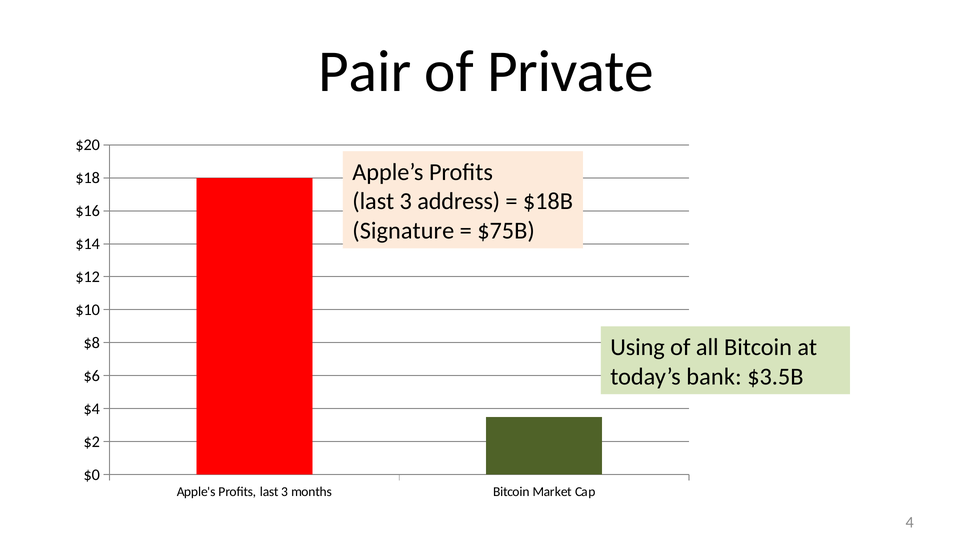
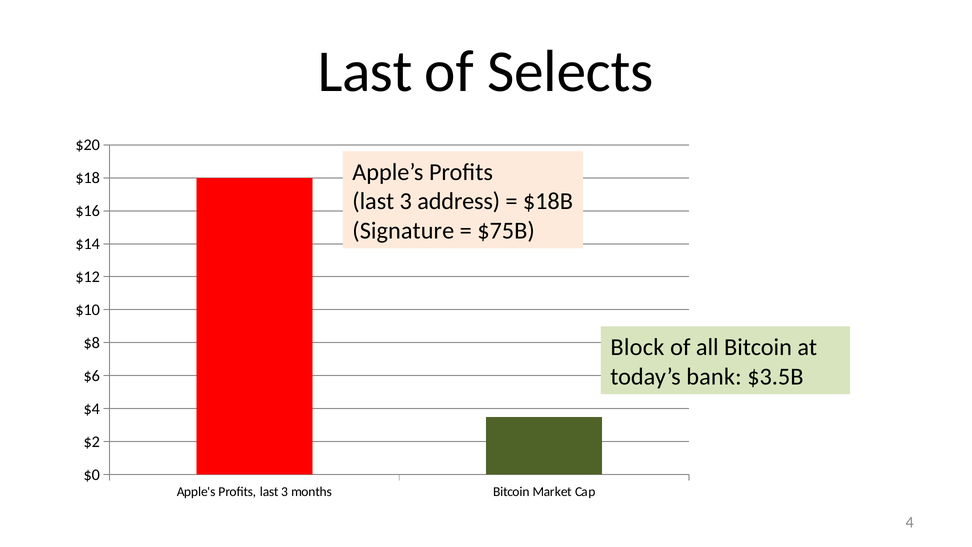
Pair: Pair -> Last (365, 72)
Private: Private -> Selects (570, 72)
Using: Using -> Block (637, 347)
